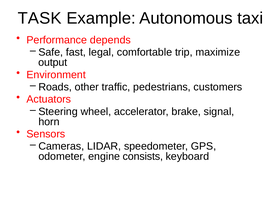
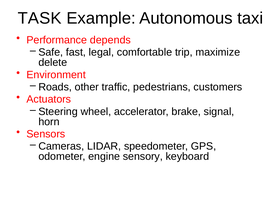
output: output -> delete (53, 62)
consists: consists -> sensory (143, 156)
